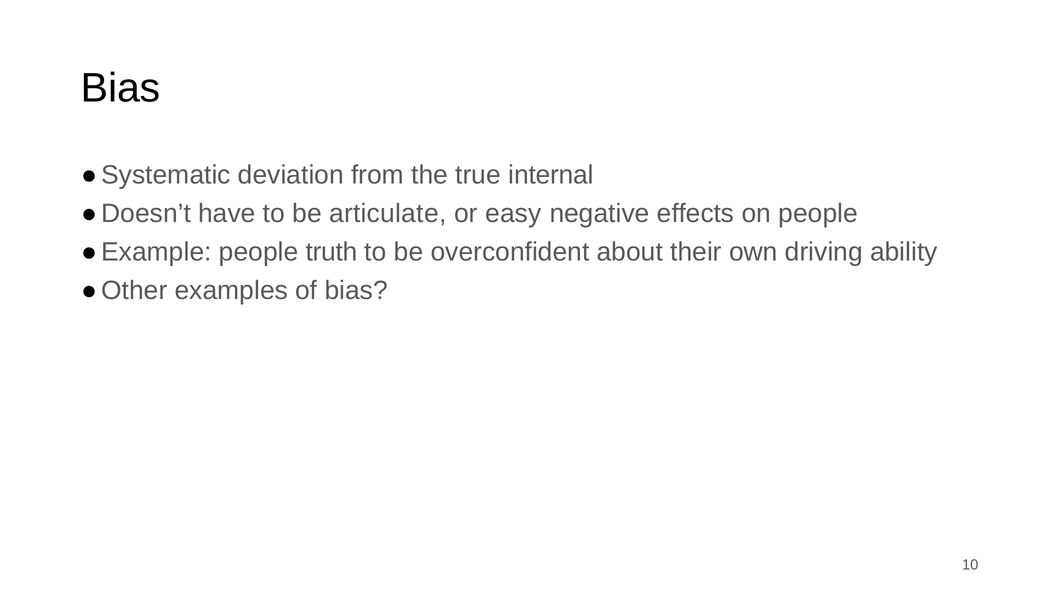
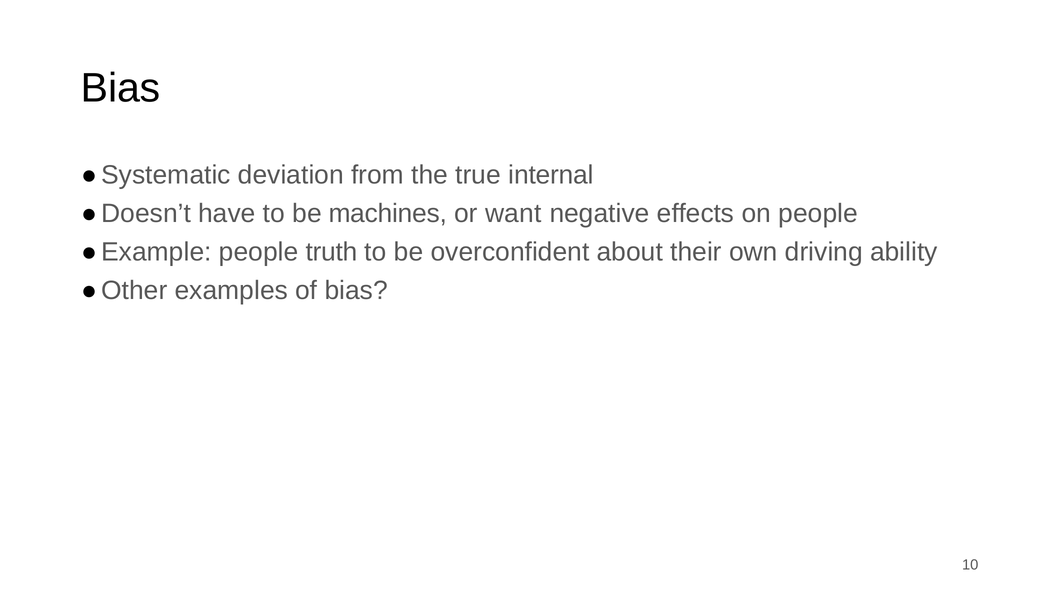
articulate: articulate -> machines (388, 214)
easy: easy -> want (513, 214)
